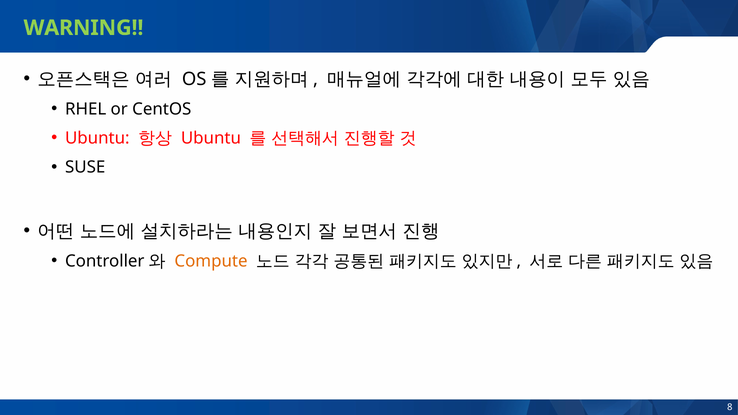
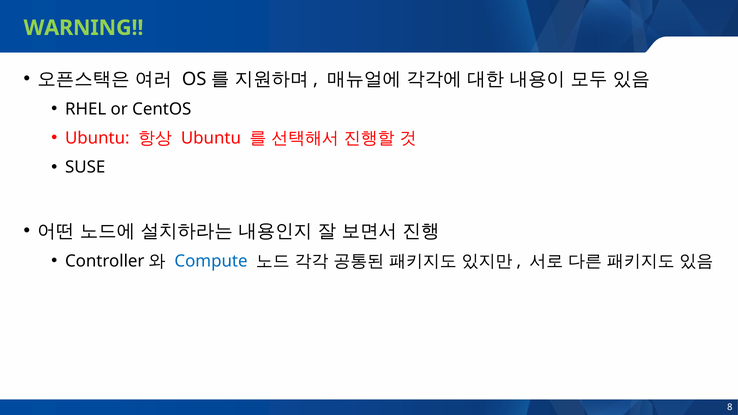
Compute colour: orange -> blue (211, 261)
